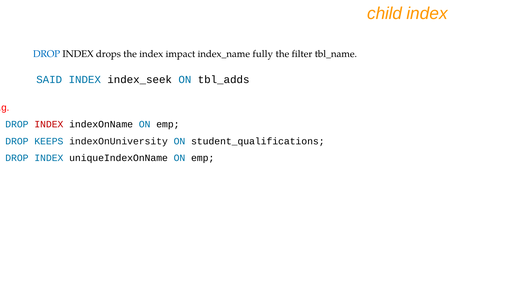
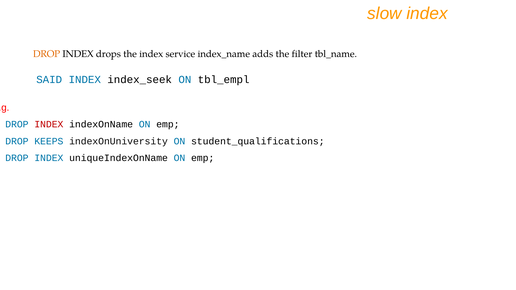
child: child -> slow (385, 13)
DROP colour: blue -> orange (47, 54)
impact: impact -> service (180, 54)
fully: fully -> adds (263, 54)
tbl_adds: tbl_adds -> tbl_empl (224, 80)
